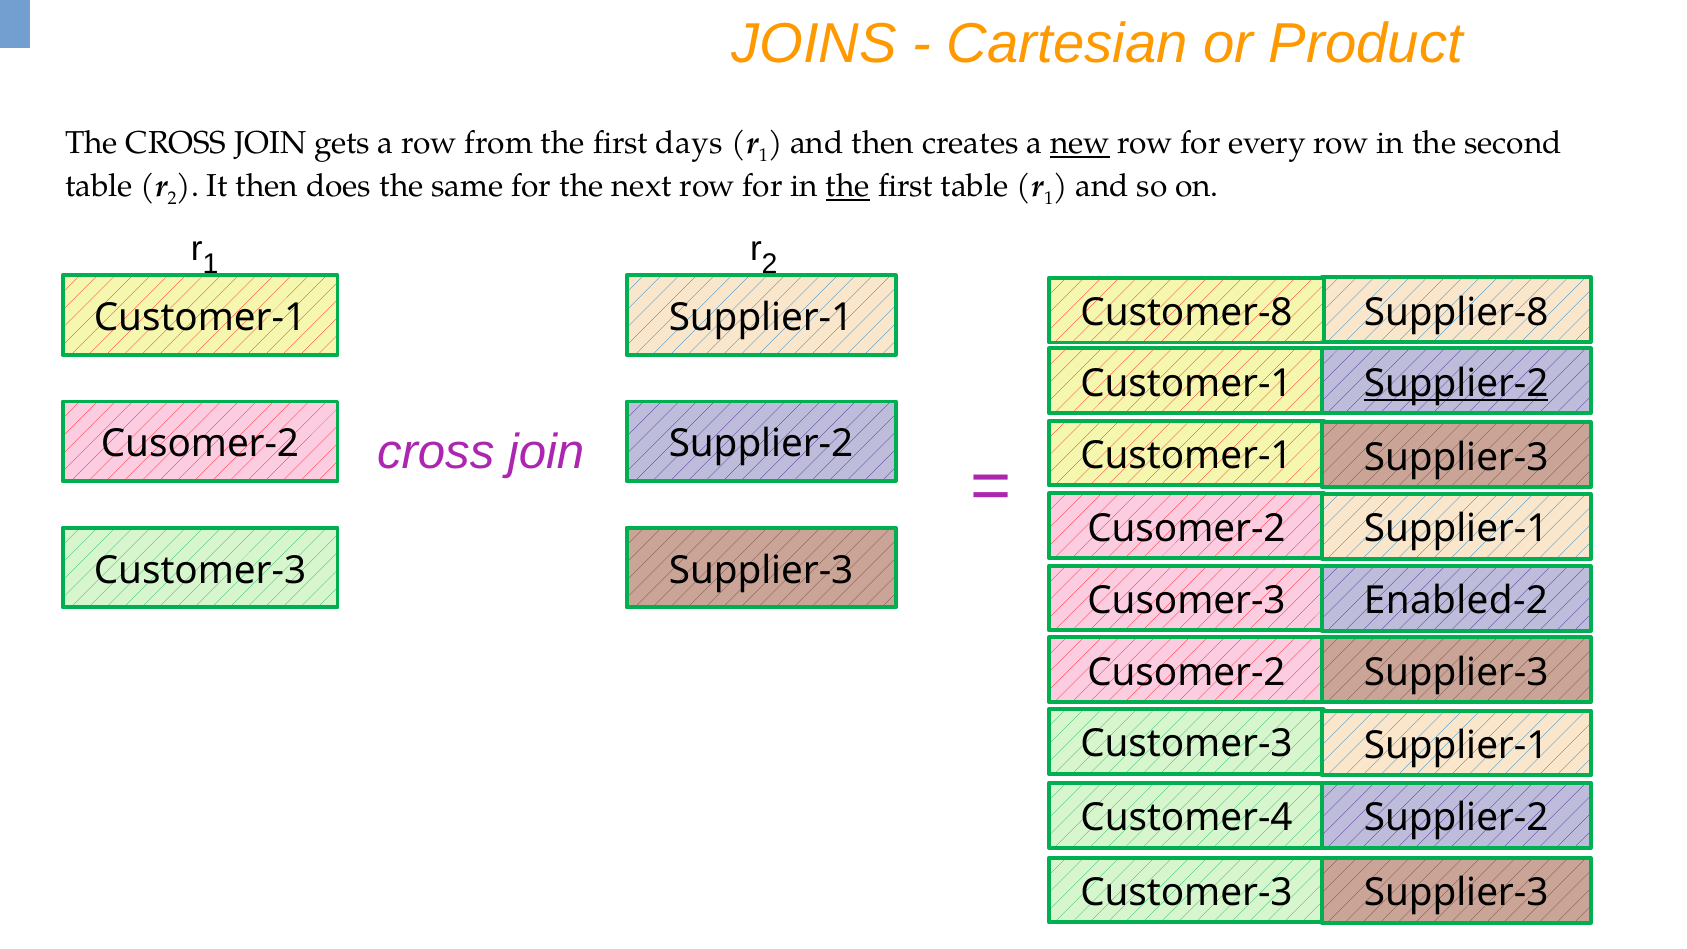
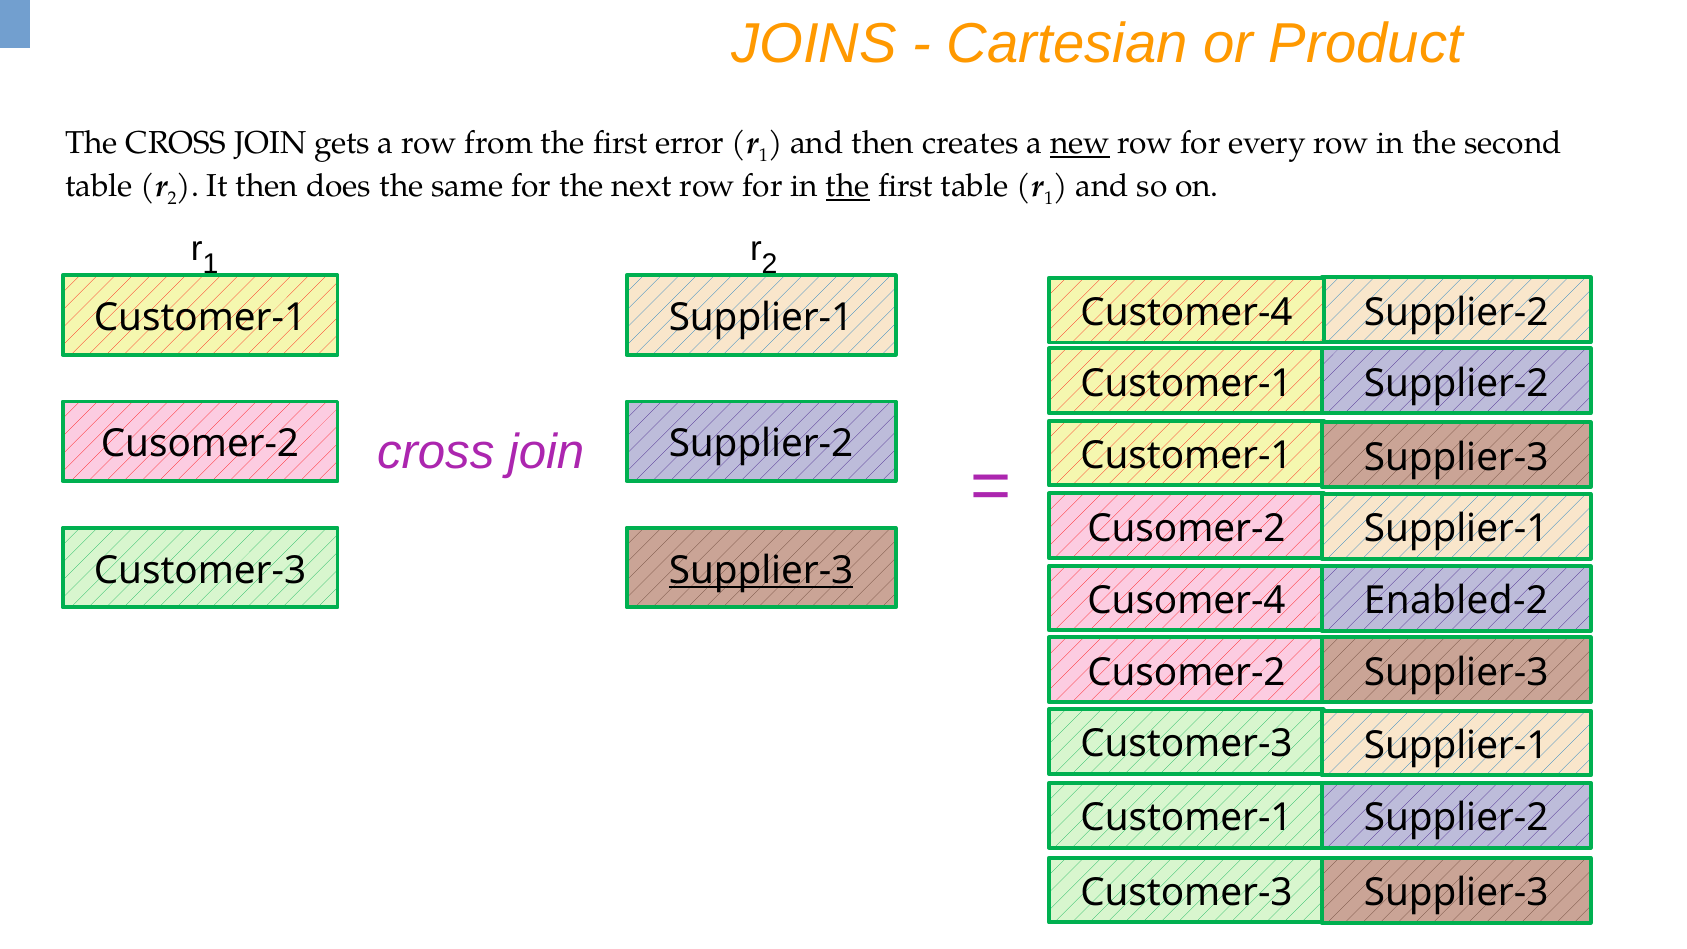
days: days -> error (690, 143)
Supplier-8: Supplier-8 -> Supplier-2 (1456, 312)
Customer-8: Customer-8 -> Customer-4 (1186, 313)
Supplier-2 underline: present -> none (1456, 383)
Supplier-3 underline: none -> present (761, 570)
Cusomer-3: Cusomer-3 -> Cusomer-4 (1186, 601)
Customer-4: Customer-4 -> Customer-1 (1186, 818)
